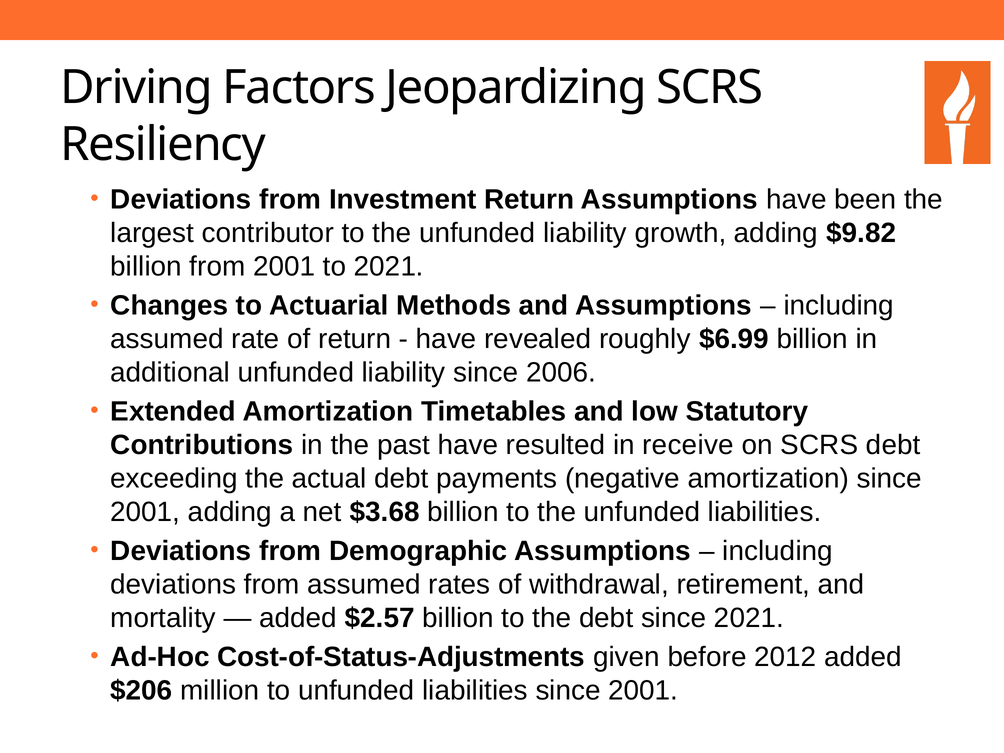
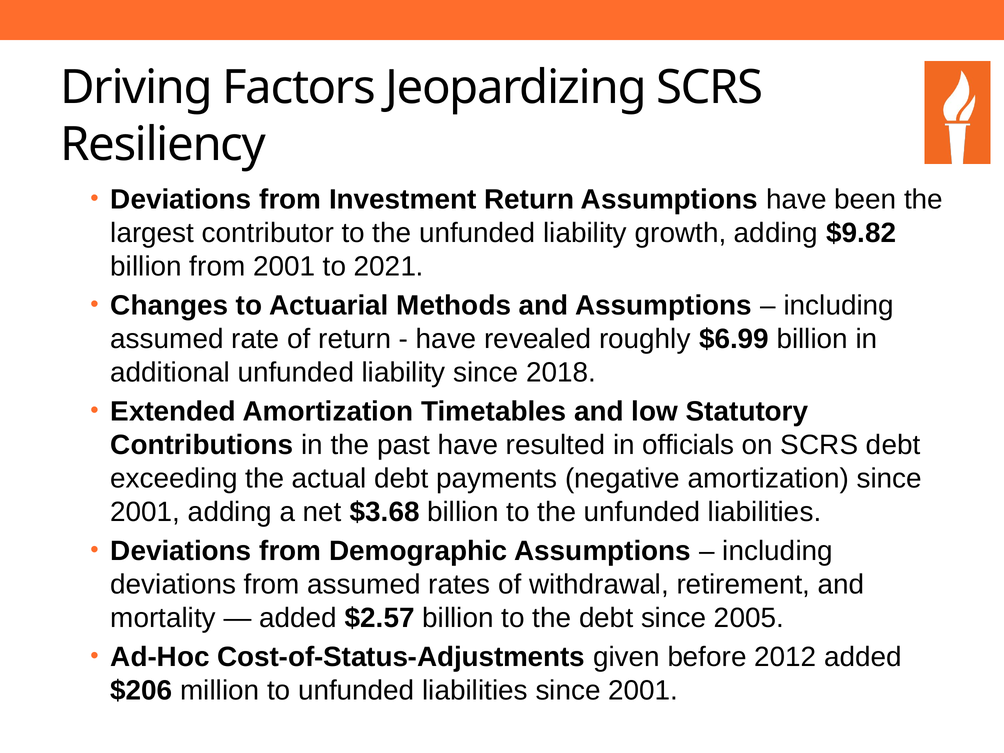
2006: 2006 -> 2018 (561, 372)
receive: receive -> officials (688, 445)
since 2021: 2021 -> 2005 (749, 618)
